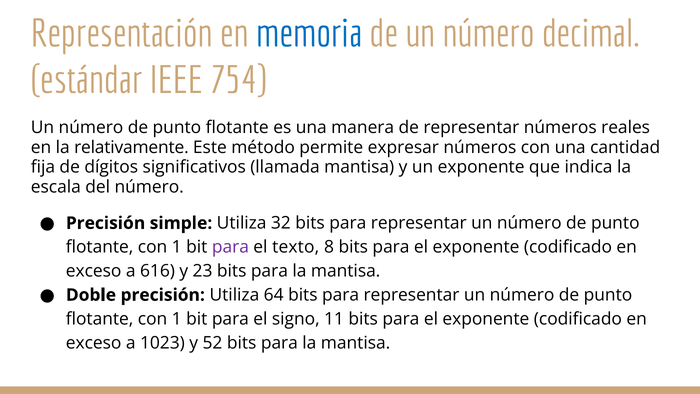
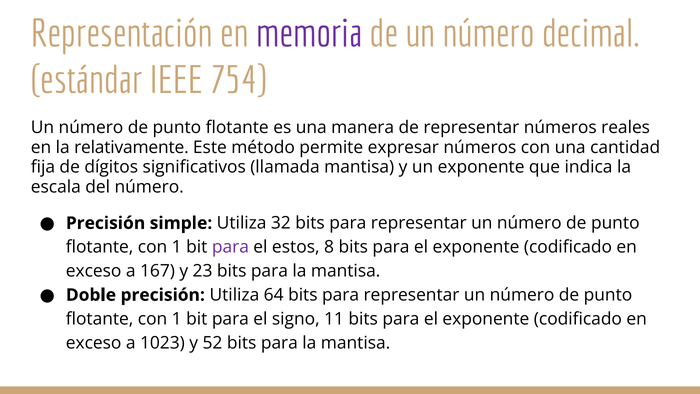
memoria colour: blue -> purple (309, 34)
texto: texto -> estos (296, 247)
616: 616 -> 167 (157, 271)
